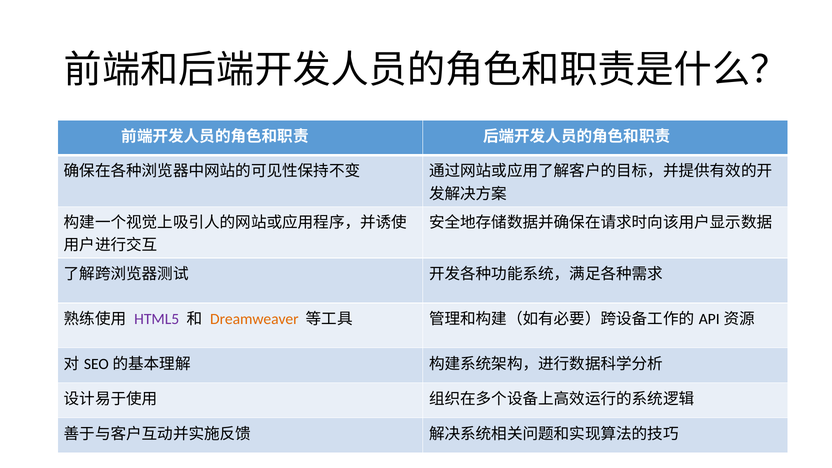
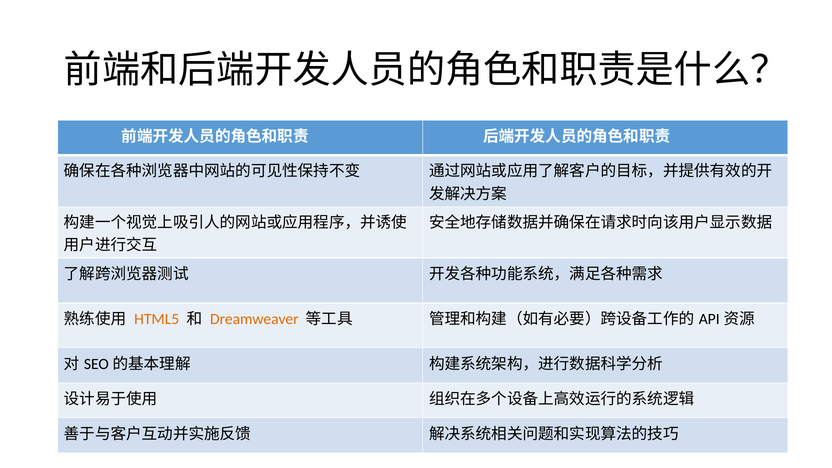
HTML5 colour: purple -> orange (157, 319)
